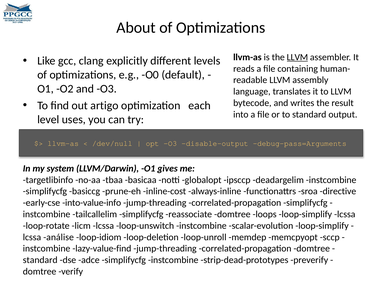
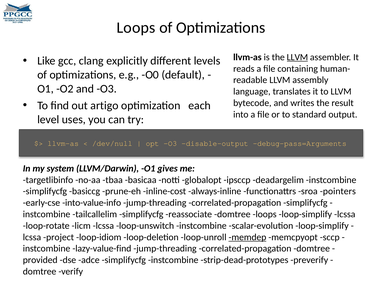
About: About -> Loops (136, 28)
directive: directive -> pointers (338, 192)
análise: análise -> project (59, 238)
memdep underline: none -> present (247, 238)
standard: standard -> provided (40, 260)
